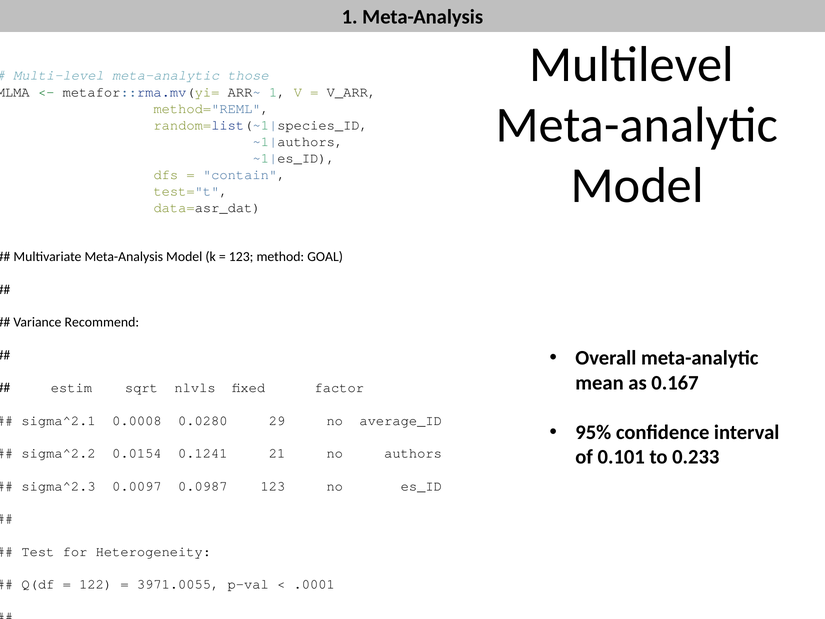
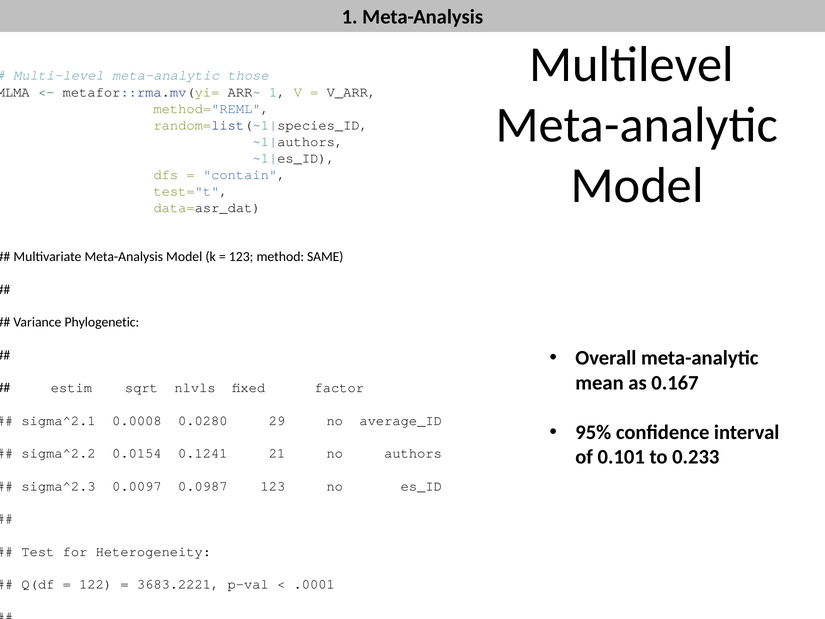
GOAL: GOAL -> SAME (325, 257)
Recommend: Recommend -> Phylogenetic (102, 322)
3971.0055: 3971.0055 -> 3683.2221 (178, 584)
